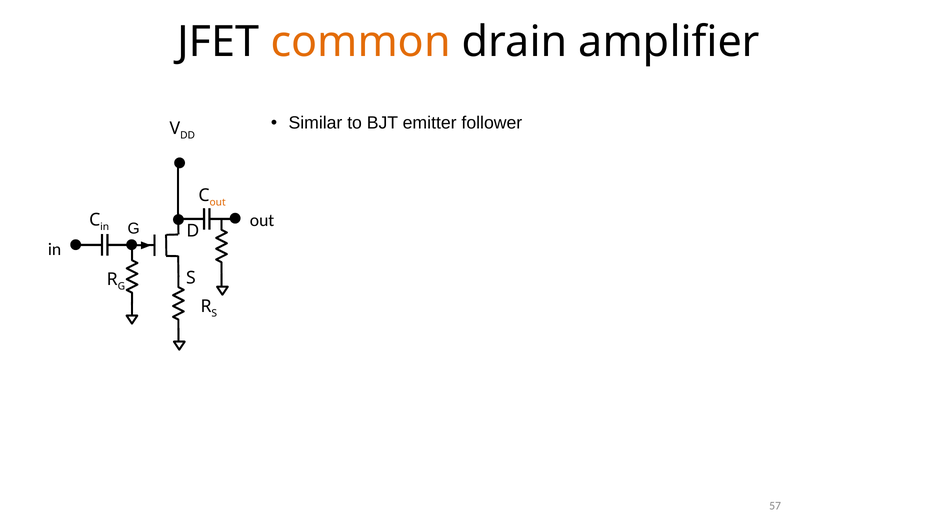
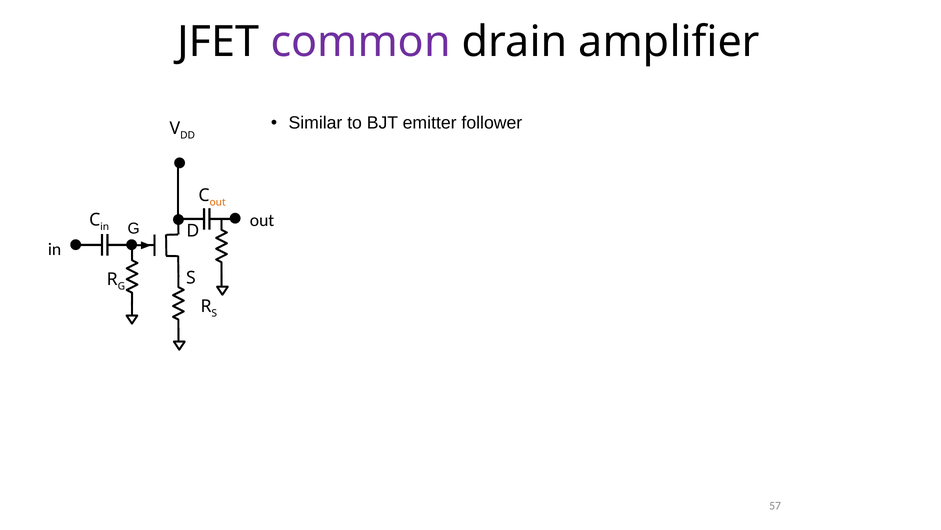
common colour: orange -> purple (361, 42)
